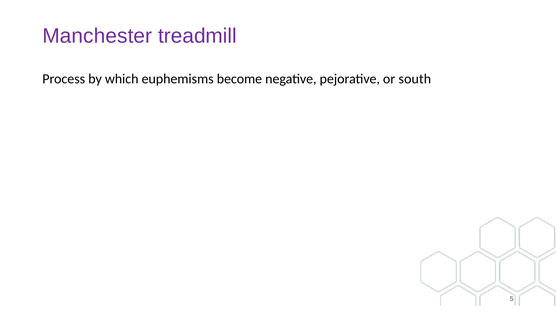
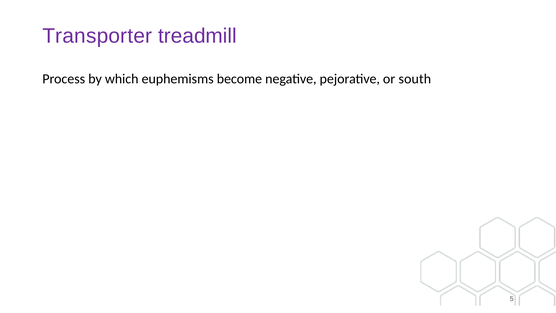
Manchester: Manchester -> Transporter (97, 36)
